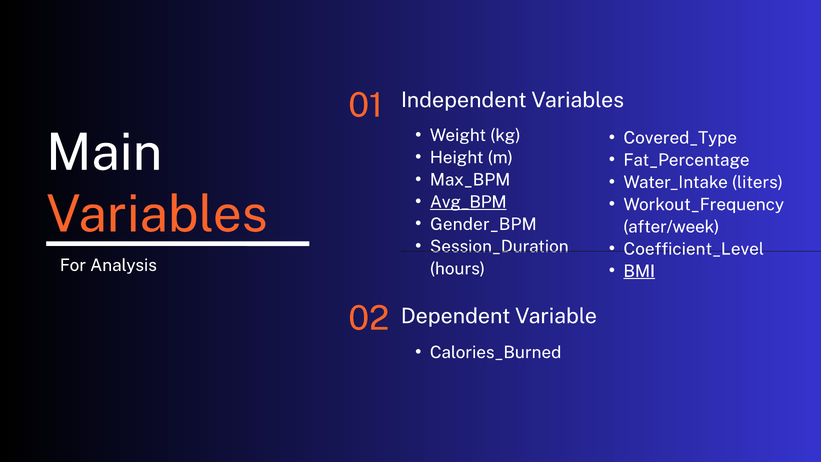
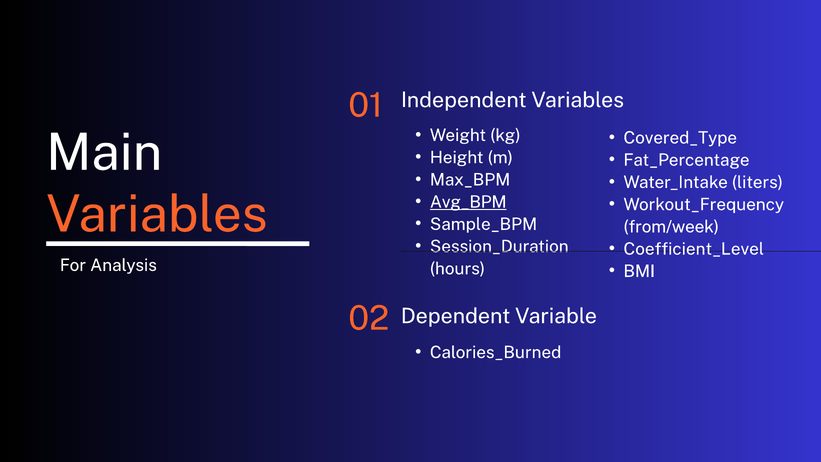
Gender_BPM: Gender_BPM -> Sample_BPM (484, 224)
after/week: after/week -> from/week (671, 227)
BMI underline: present -> none (639, 271)
